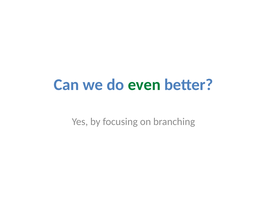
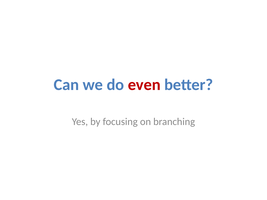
even colour: green -> red (144, 85)
